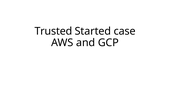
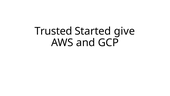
case: case -> give (124, 31)
